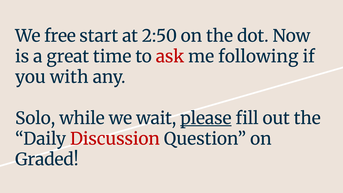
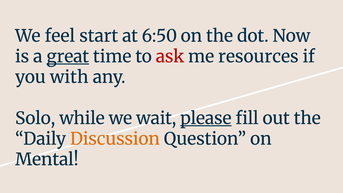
free: free -> feel (60, 36)
2:50: 2:50 -> 6:50 (159, 36)
great underline: none -> present (68, 57)
following: following -> resources (258, 57)
Discussion colour: red -> orange (115, 139)
Graded: Graded -> Mental (47, 160)
